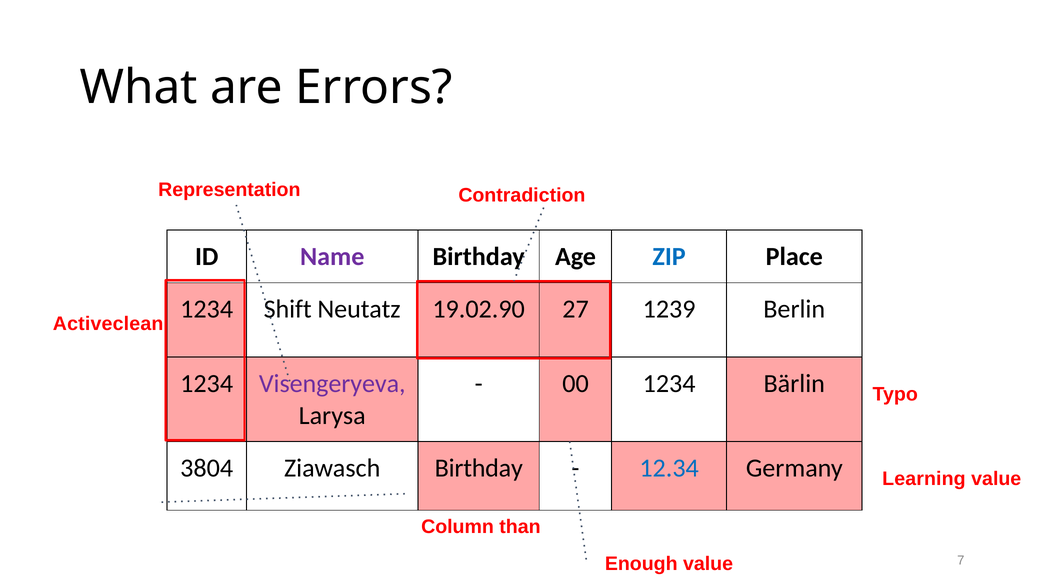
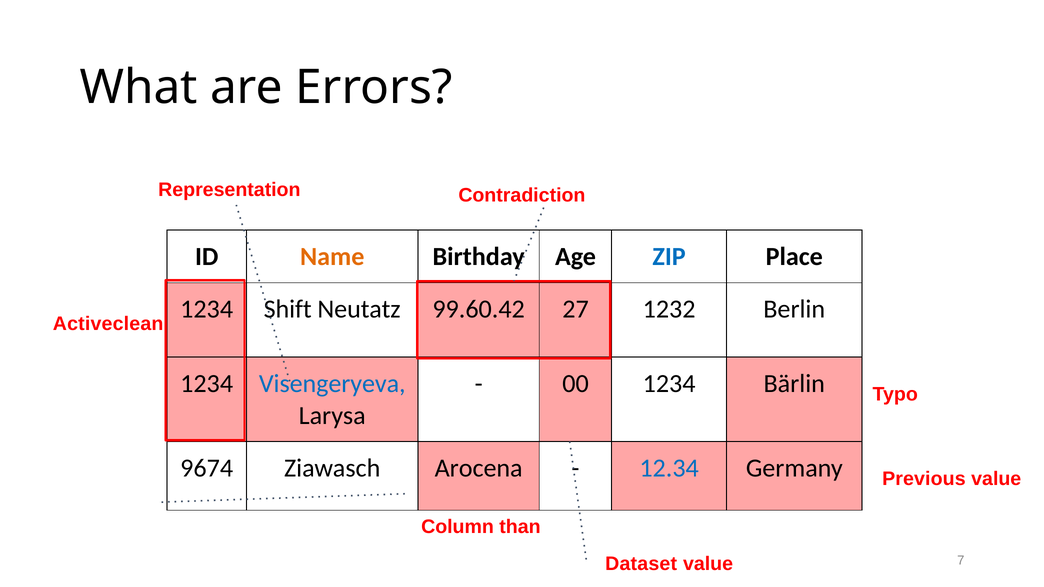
Name colour: purple -> orange (332, 257)
19.02.90: 19.02.90 -> 99.60.42 (479, 309)
1239: 1239 -> 1232 (669, 309)
Visengeryeva colour: purple -> blue (332, 384)
3804: 3804 -> 9674 (207, 468)
Ziawasch Birthday: Birthday -> Arocena (479, 468)
Learning: Learning -> Previous (924, 479)
Enough: Enough -> Dataset (641, 564)
